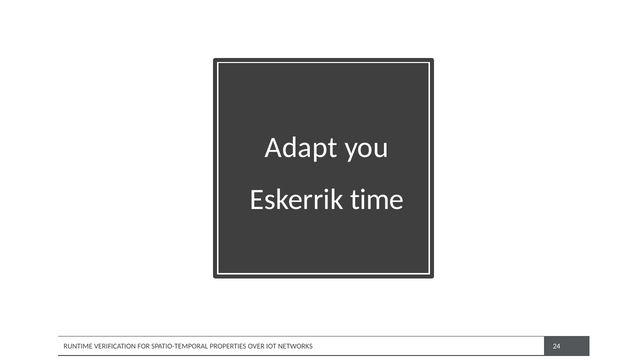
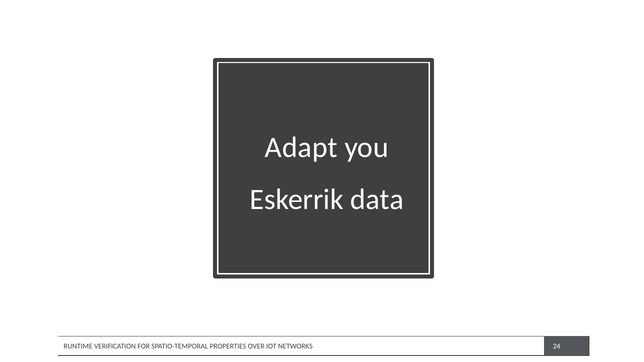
time: time -> data (377, 200)
